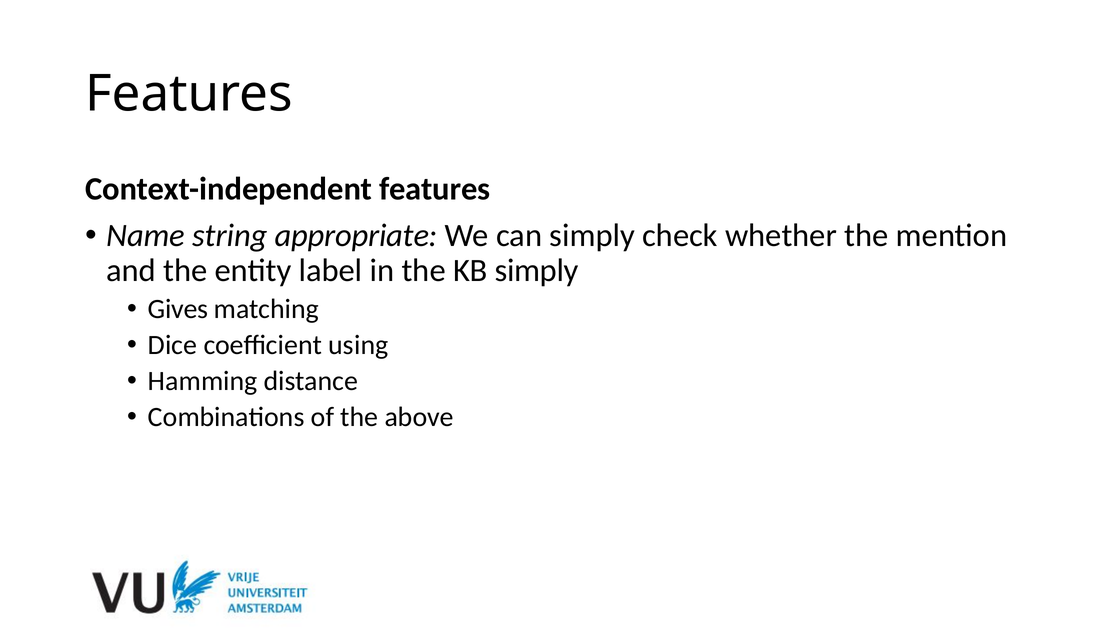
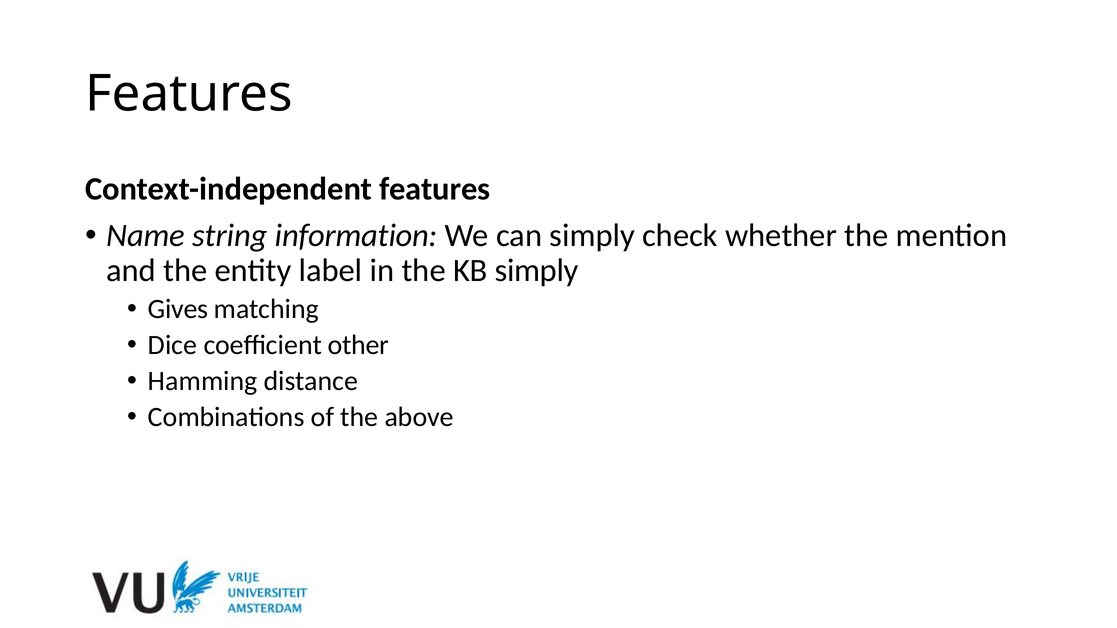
appropriate: appropriate -> information (356, 236)
using: using -> other (359, 345)
